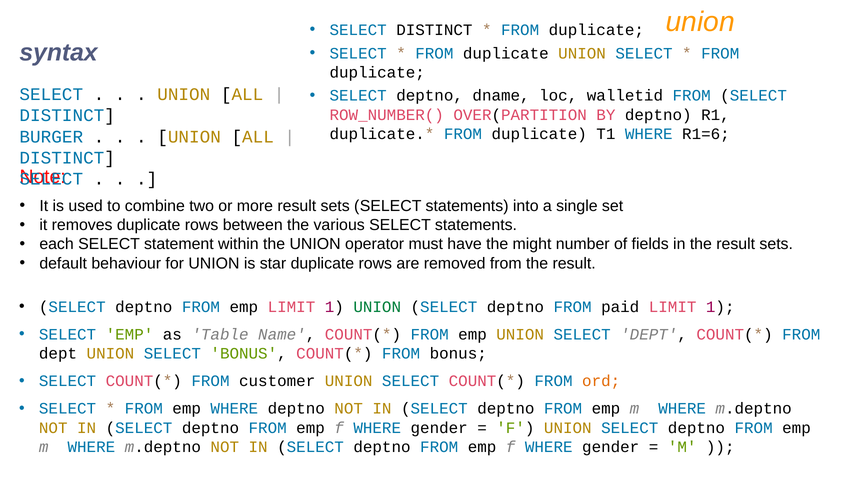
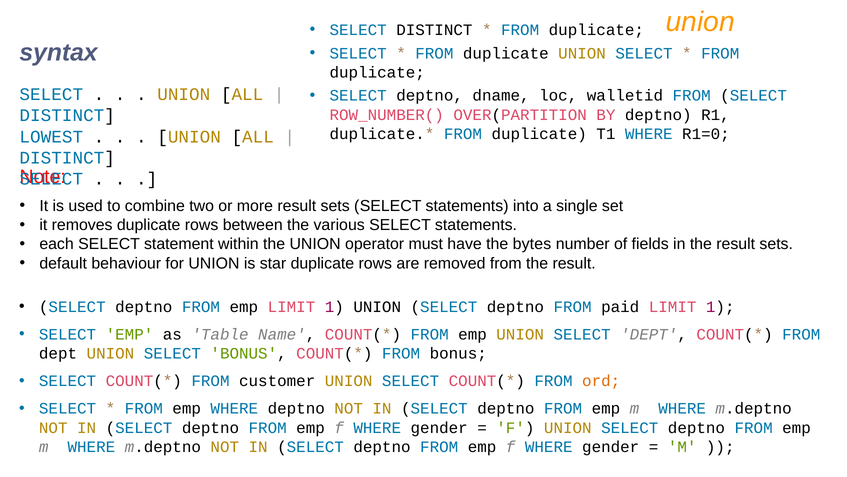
R1=6: R1=6 -> R1=0 (706, 134)
BURGER: BURGER -> LOWEST (51, 137)
might: might -> bytes (532, 244)
UNION colour: green -> black (377, 307)
